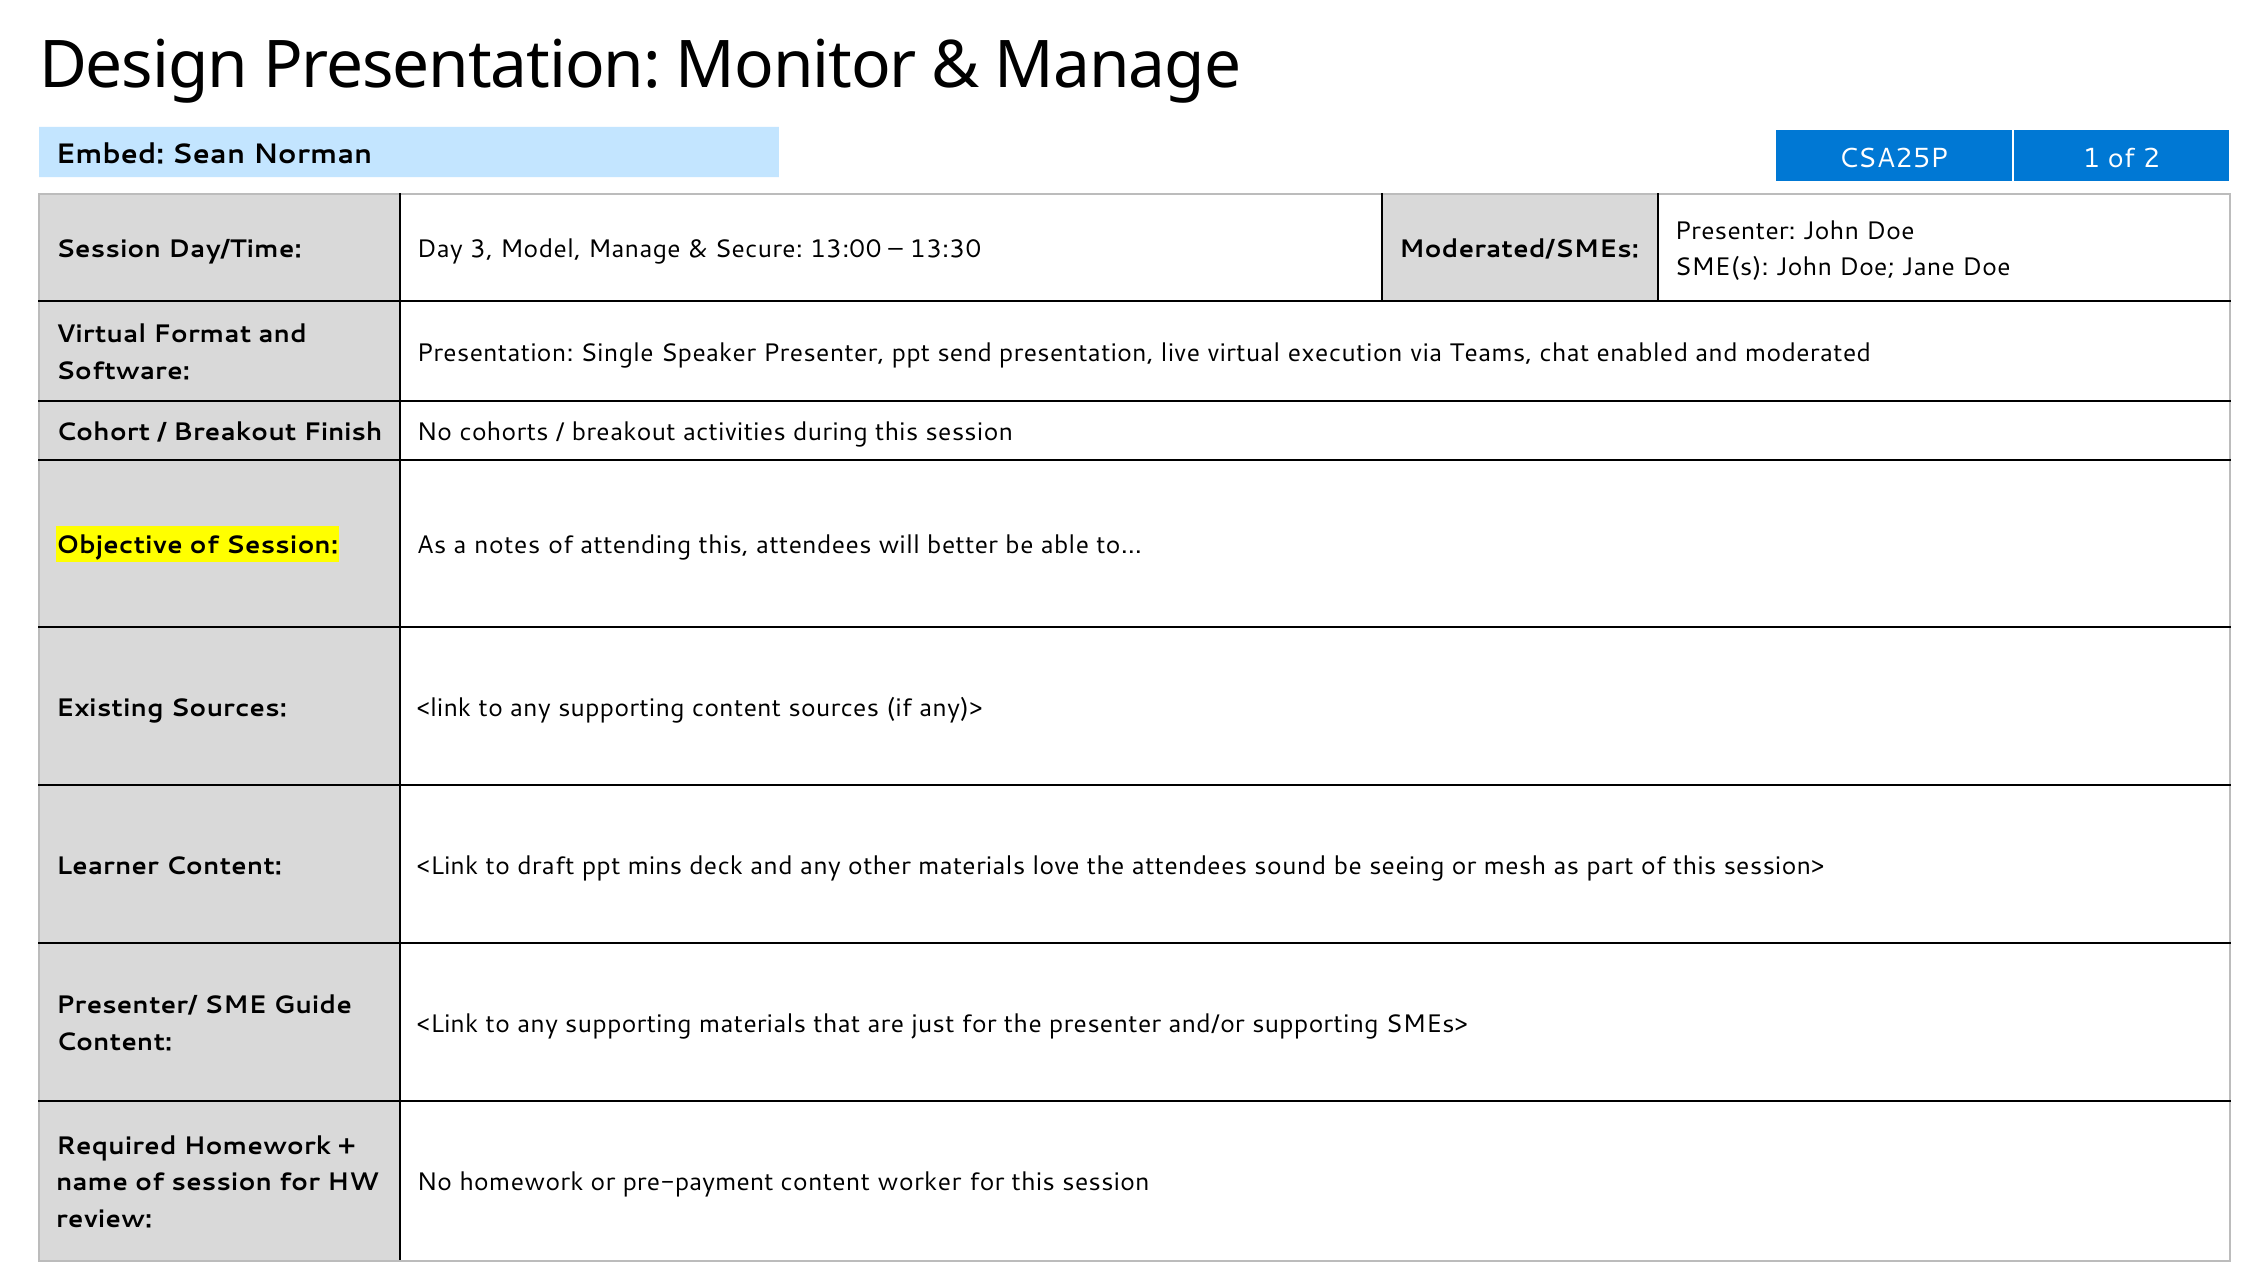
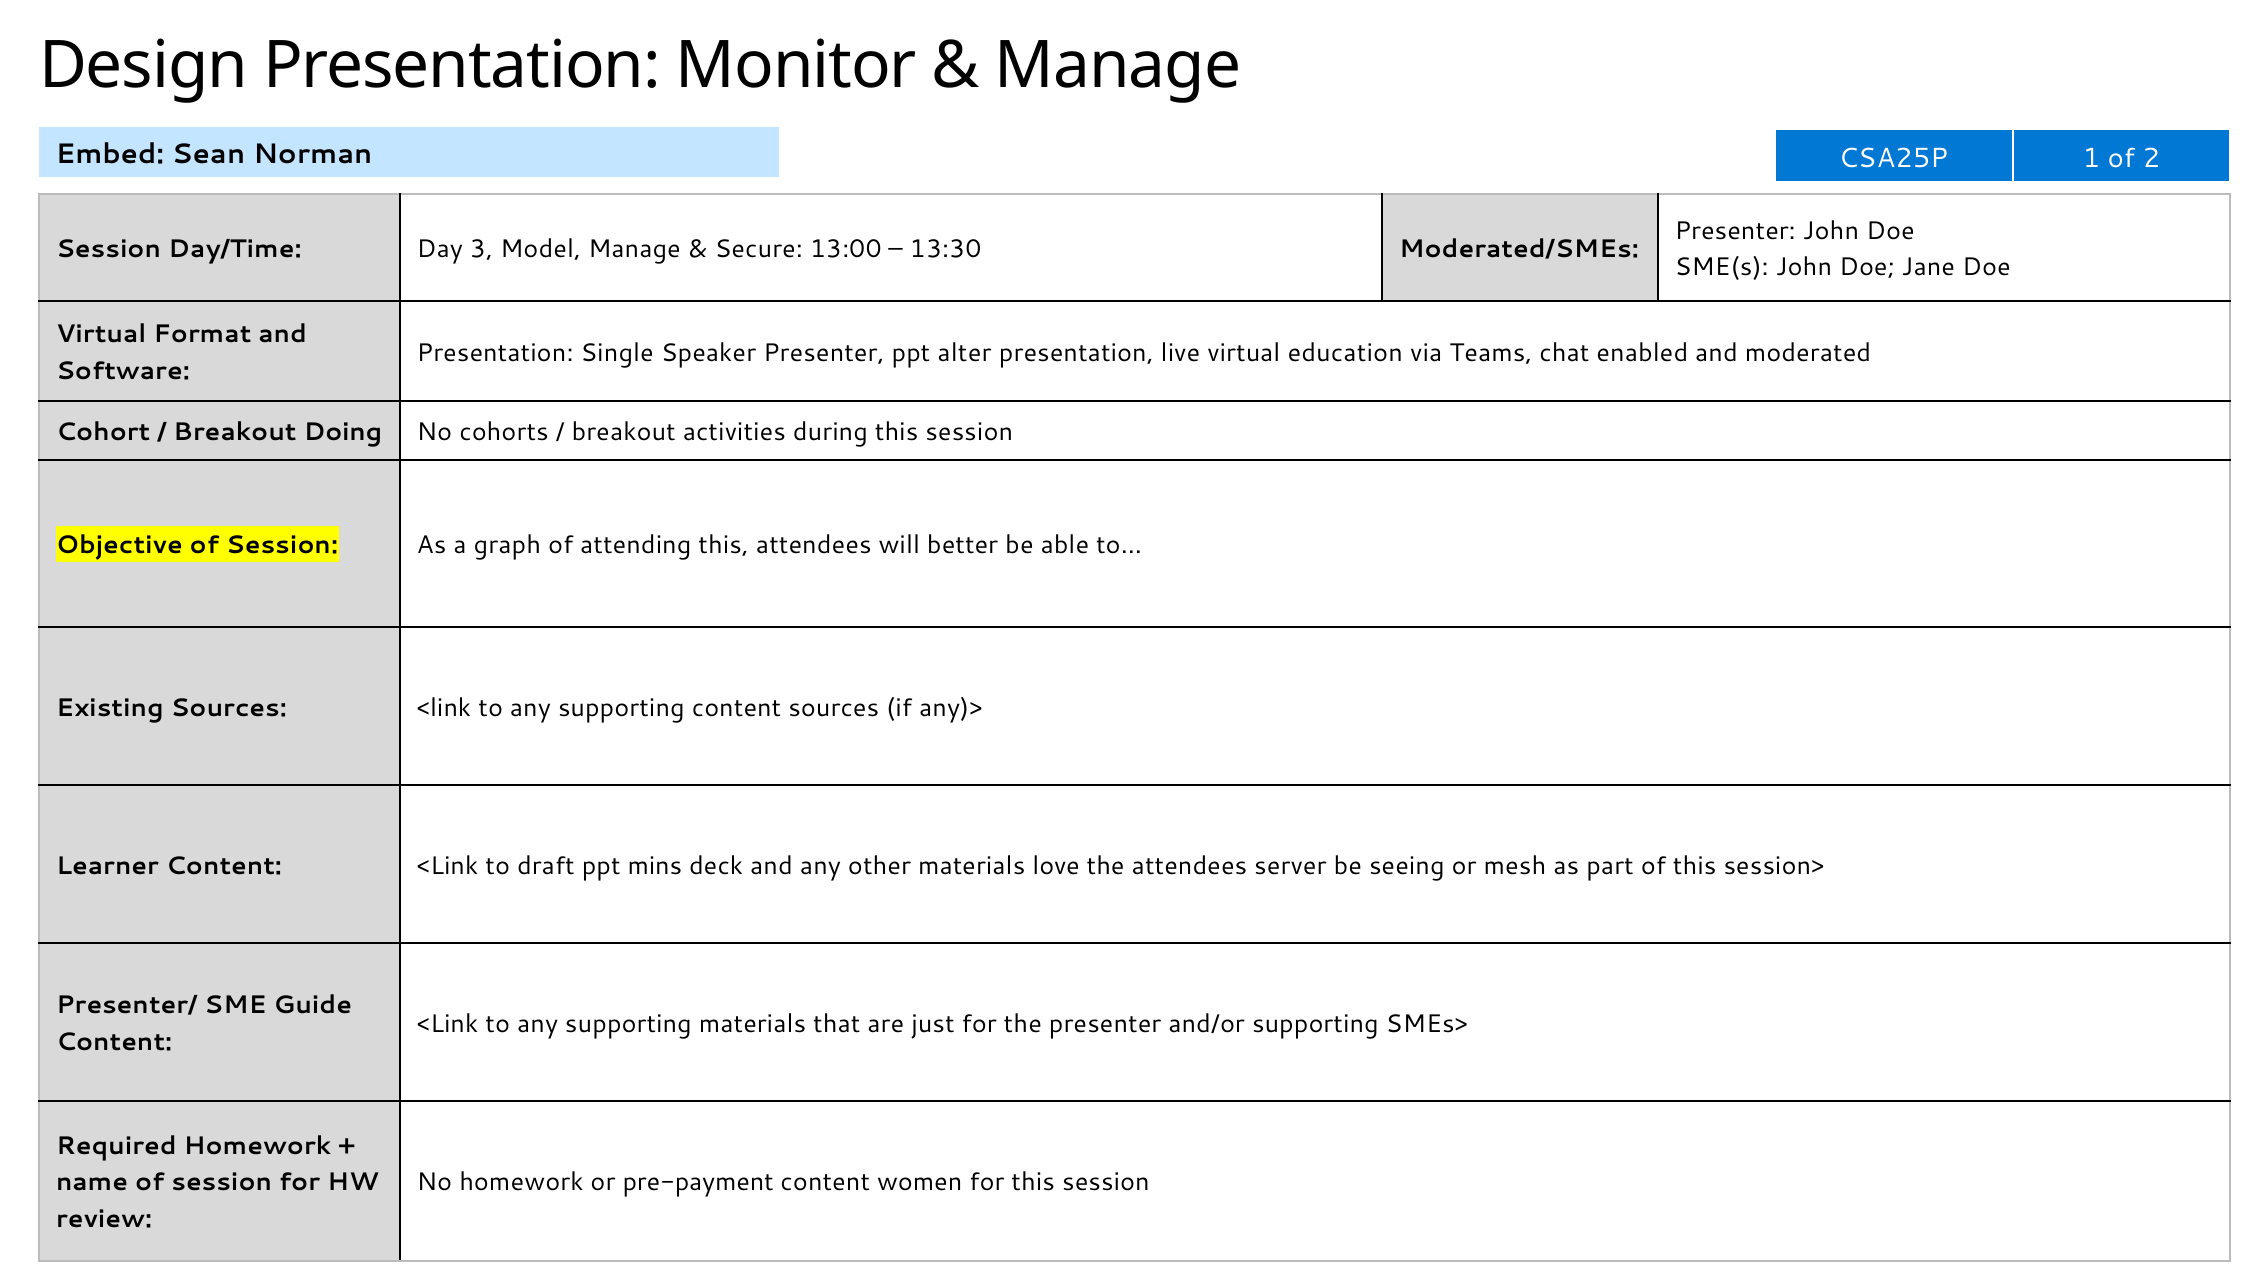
send: send -> alter (964, 353)
execution: execution -> education (1345, 353)
Finish: Finish -> Doing (343, 432)
notes: notes -> graph (507, 545)
sound: sound -> server (1290, 866)
worker: worker -> women (920, 1183)
